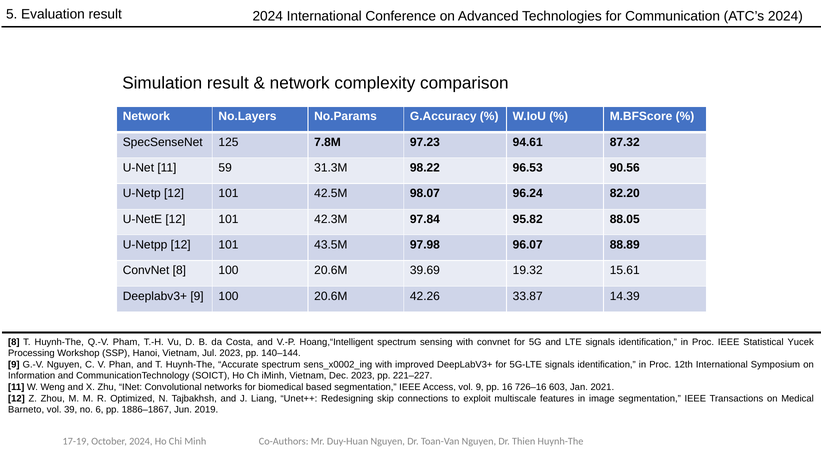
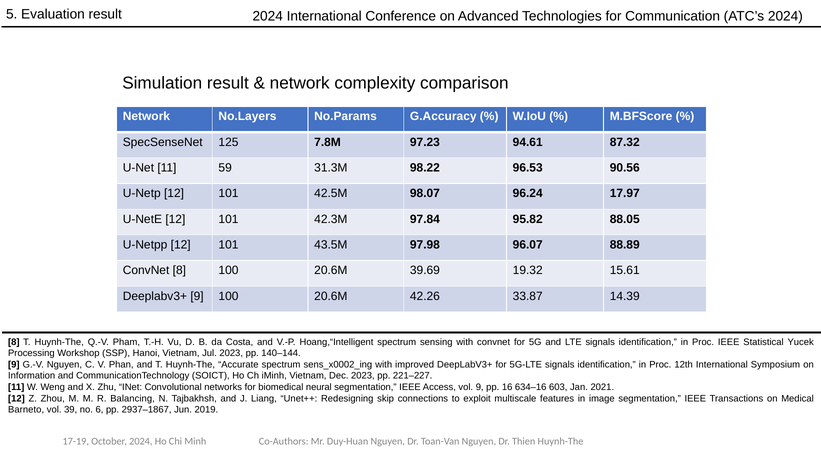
82.20: 82.20 -> 17.97 (625, 193)
based: based -> neural (319, 387)
726–16: 726–16 -> 634–16 (531, 387)
Optimized: Optimized -> Balancing (133, 398)
1886–1867: 1886–1867 -> 2937–1867 (147, 410)
